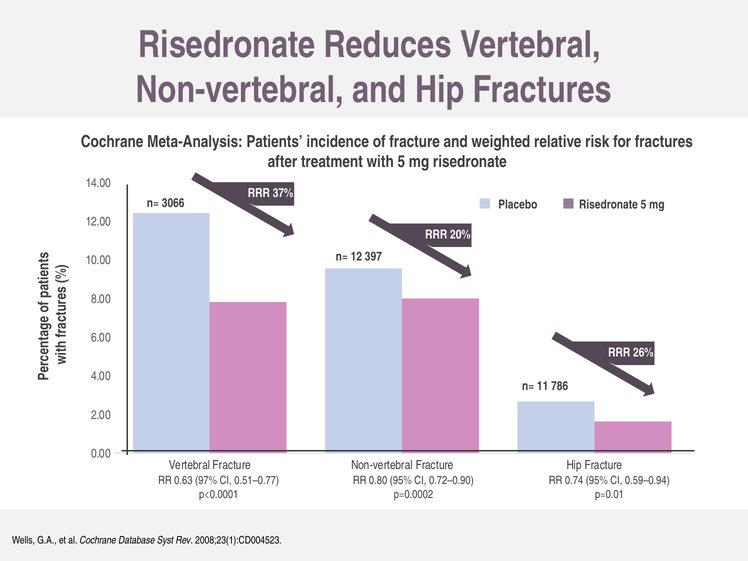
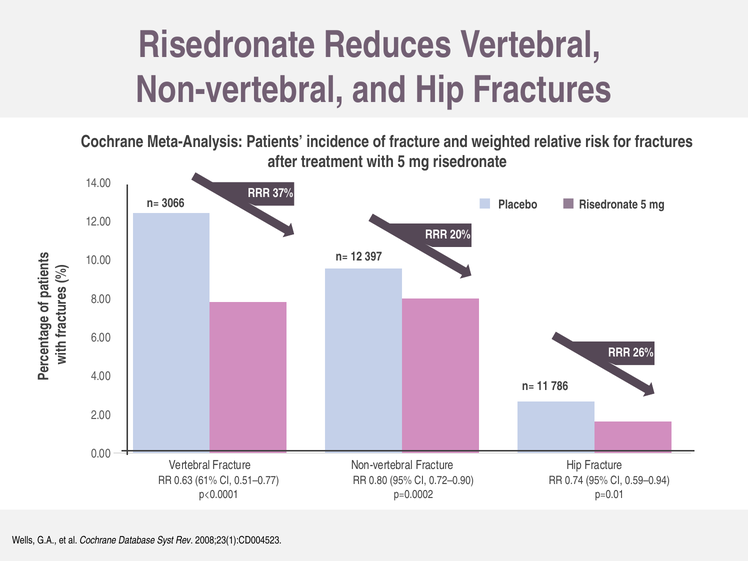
97%: 97% -> 61% (206, 481)
